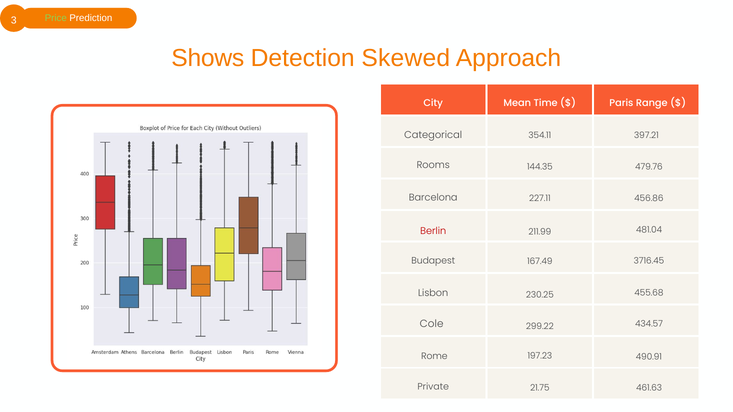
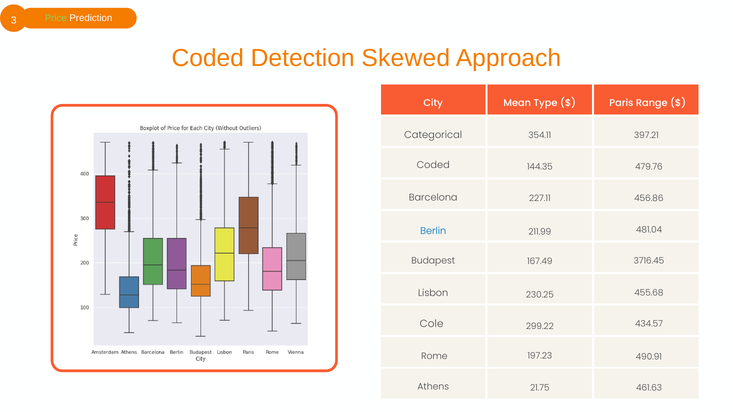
Shows: Shows -> Coded (208, 58)
Time: Time -> Type (546, 103)
Rooms: Rooms -> Coded (433, 165)
Berlin colour: red -> blue (433, 231)
Private: Private -> Athens (433, 387)
